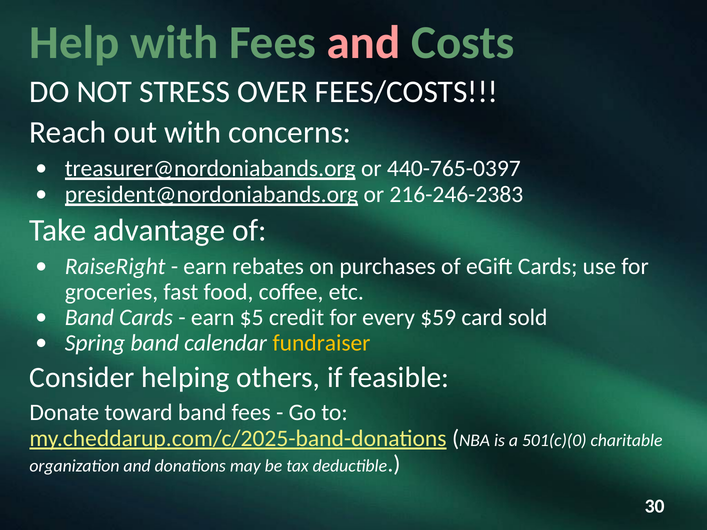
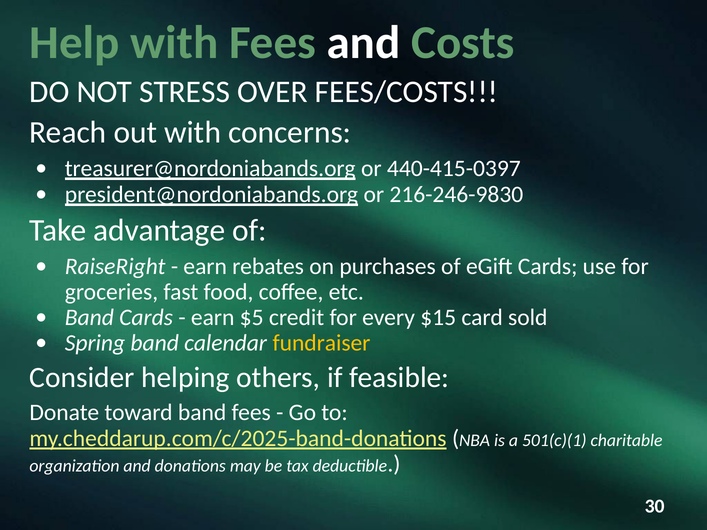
and colour: pink -> white (364, 43)
440-765-0397: 440-765-0397 -> 440-415-0397 (454, 169)
216-246-2383: 216-246-2383 -> 216-246-9830 (456, 195)
$59: $59 -> $15 (438, 318)
501(c)(0: 501(c)(0 -> 501(c)(1 (554, 441)
